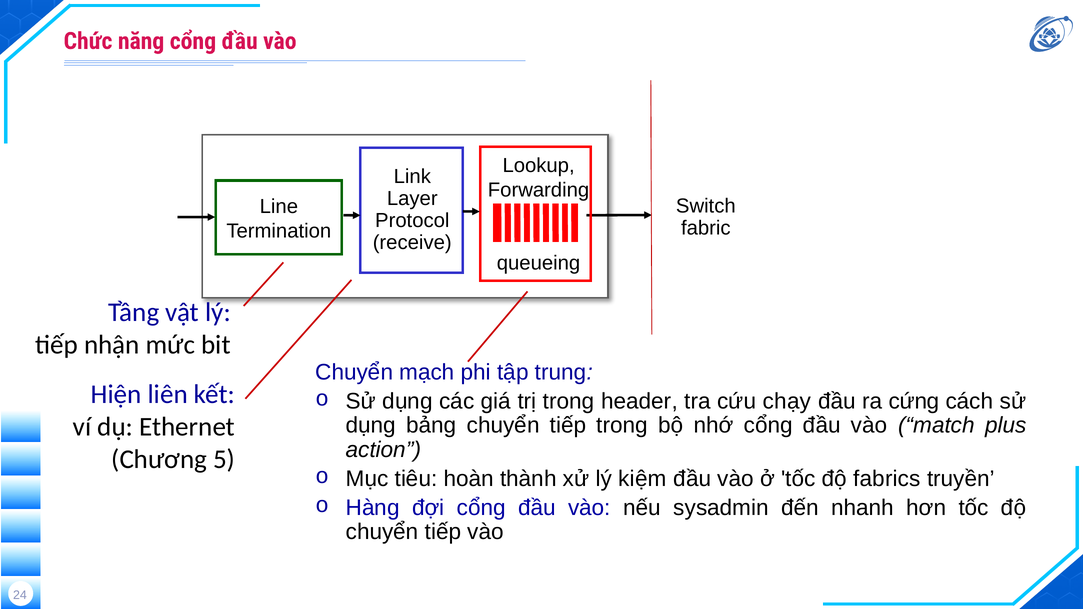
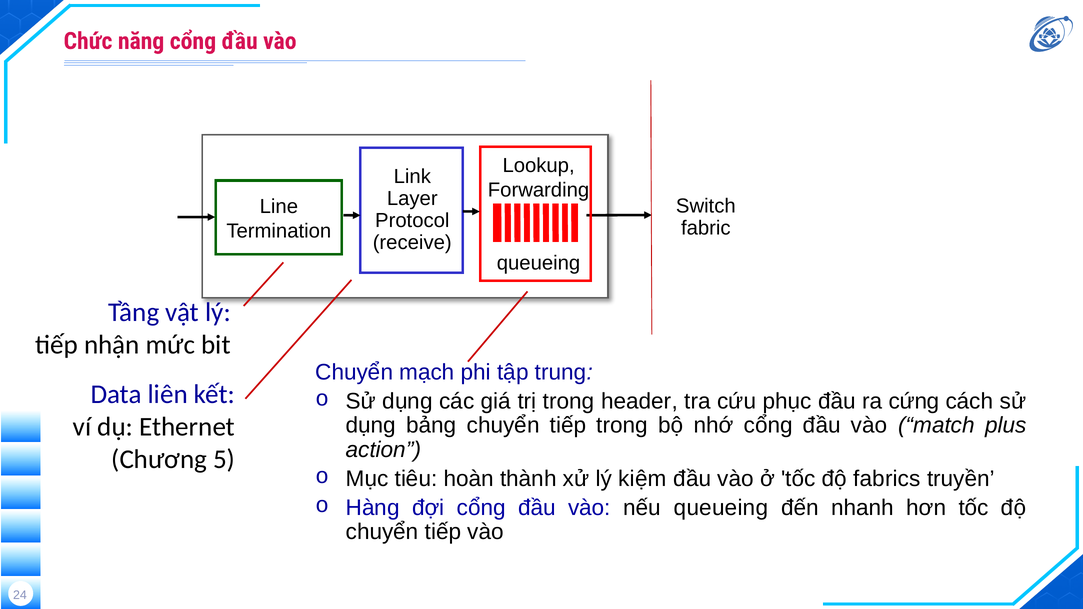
Hiện: Hiện -> Data (116, 395)
chạy: chạy -> phục (787, 401)
nếu sysadmin: sysadmin -> queueing (721, 508)
